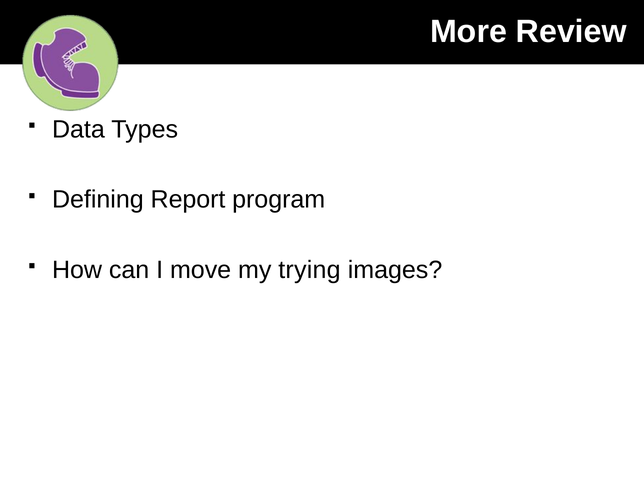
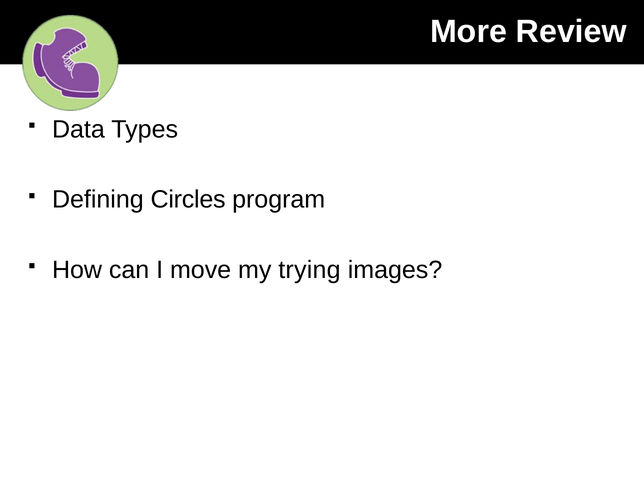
Report: Report -> Circles (188, 200)
